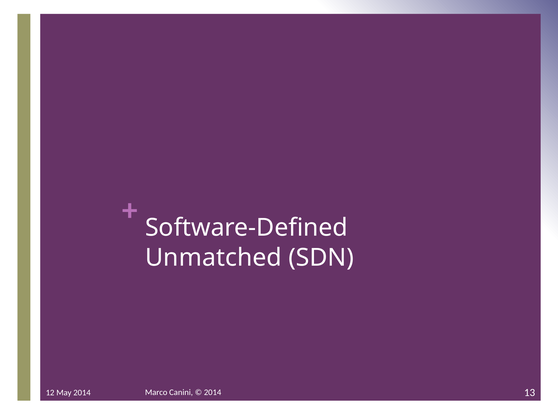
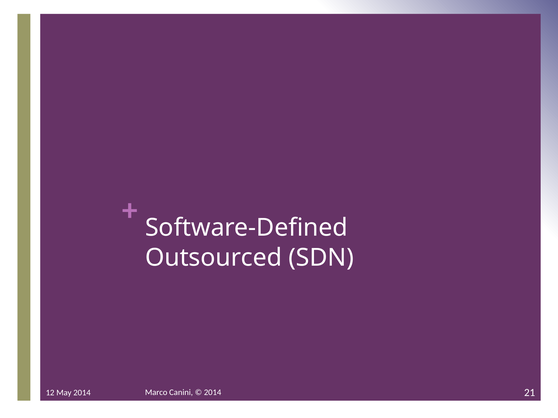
Unmatched: Unmatched -> Outsourced (214, 258)
13: 13 -> 21 (530, 393)
